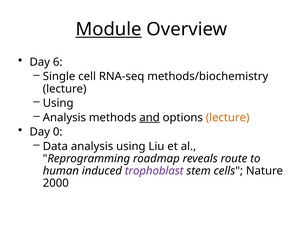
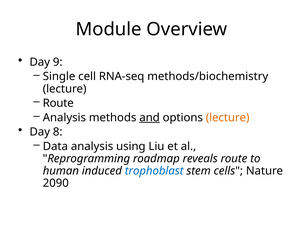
Module underline: present -> none (109, 29)
6: 6 -> 9 (58, 62)
Using: Using -> Route (58, 103)
0: 0 -> 8 (58, 132)
trophoblast colour: purple -> blue (154, 171)
2000: 2000 -> 2090 (56, 183)
